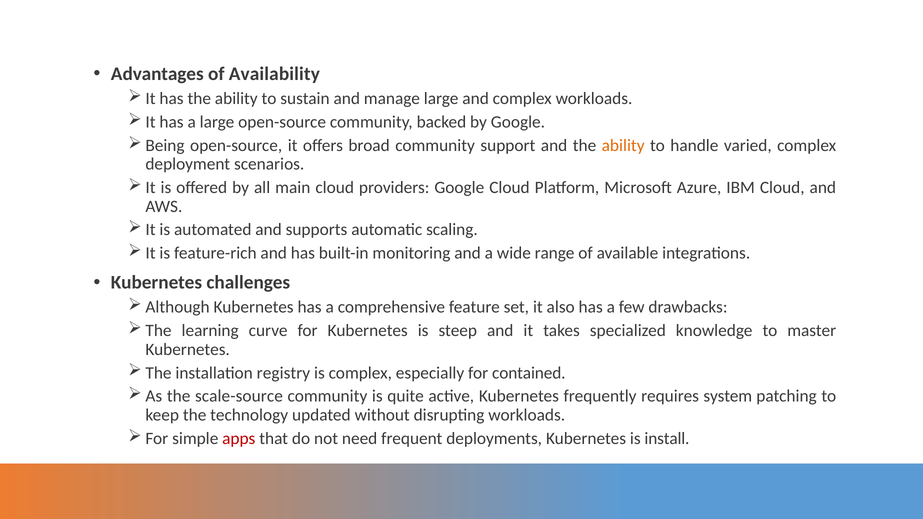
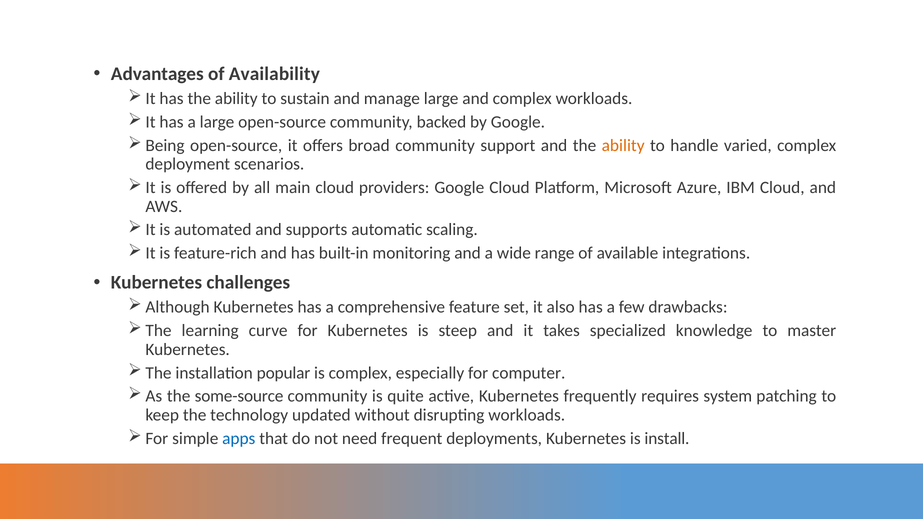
registry: registry -> popular (284, 373)
contained: contained -> computer (529, 373)
scale-source: scale-source -> some-source (239, 396)
apps colour: red -> blue (239, 439)
